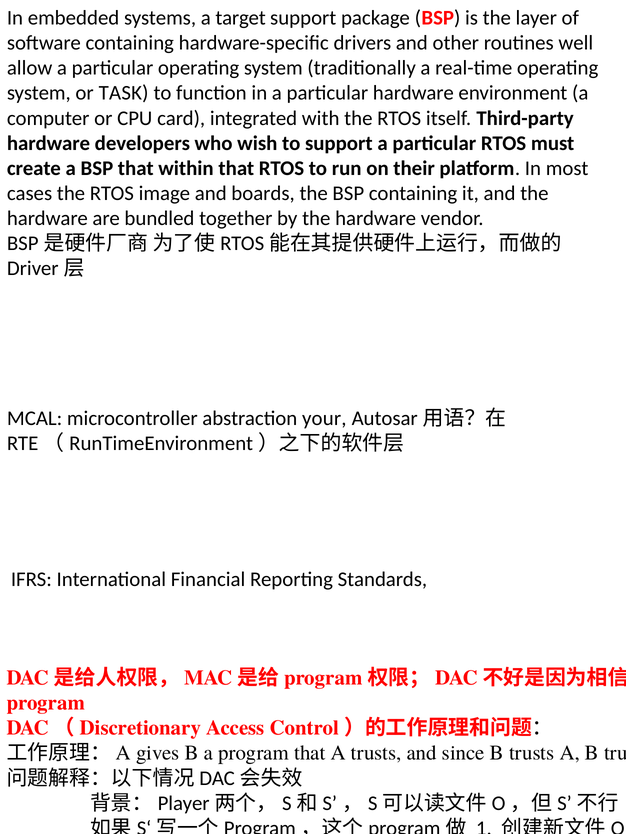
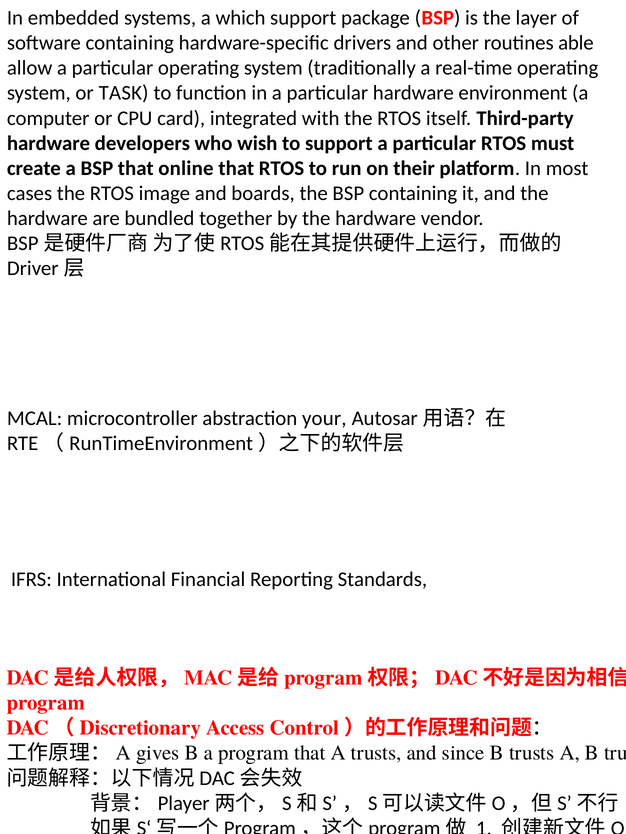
target: target -> which (241, 18)
well: well -> able (576, 43)
within: within -> online (186, 168)
